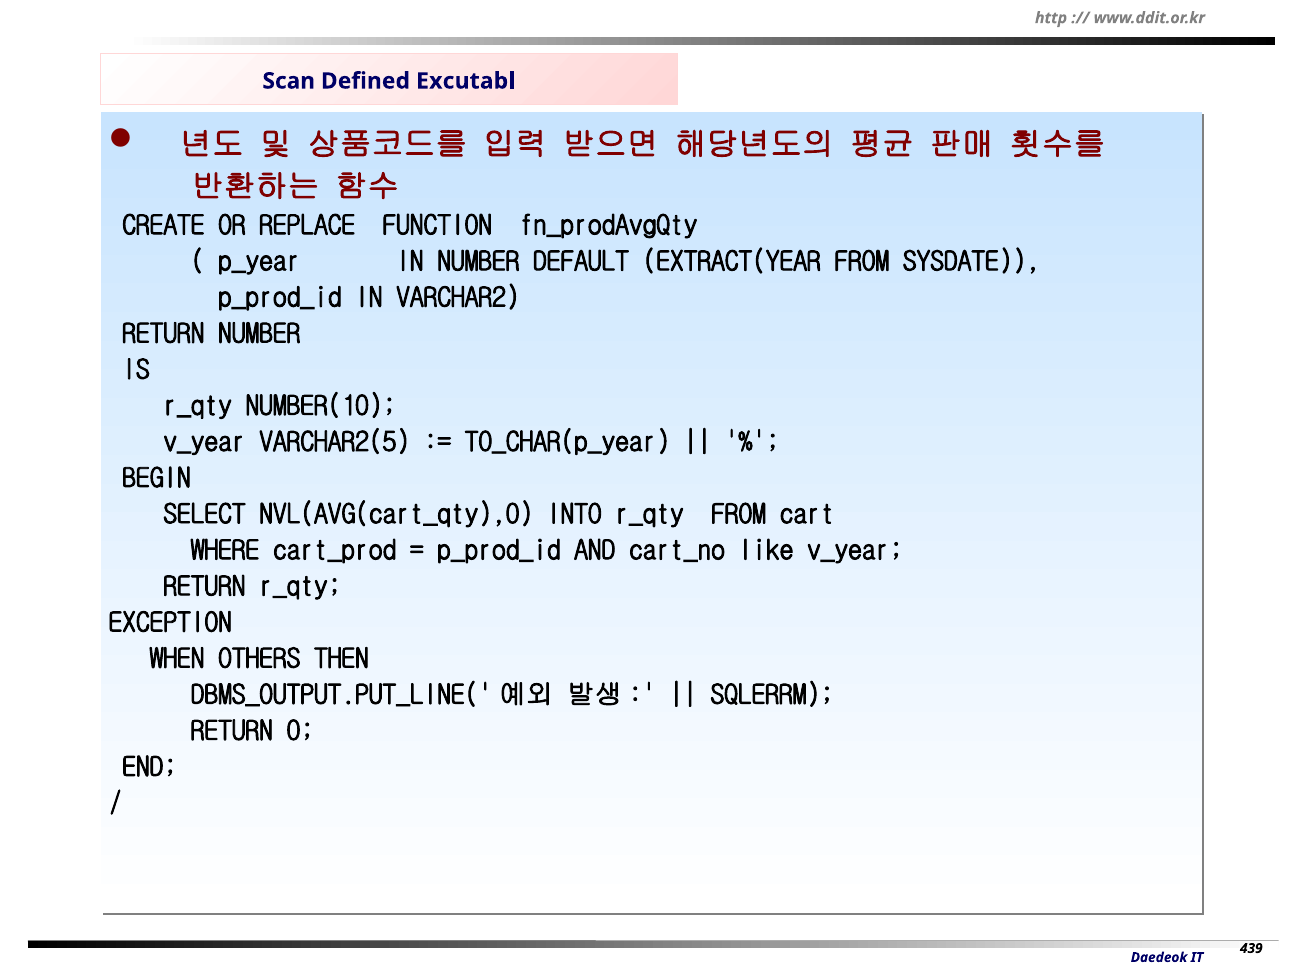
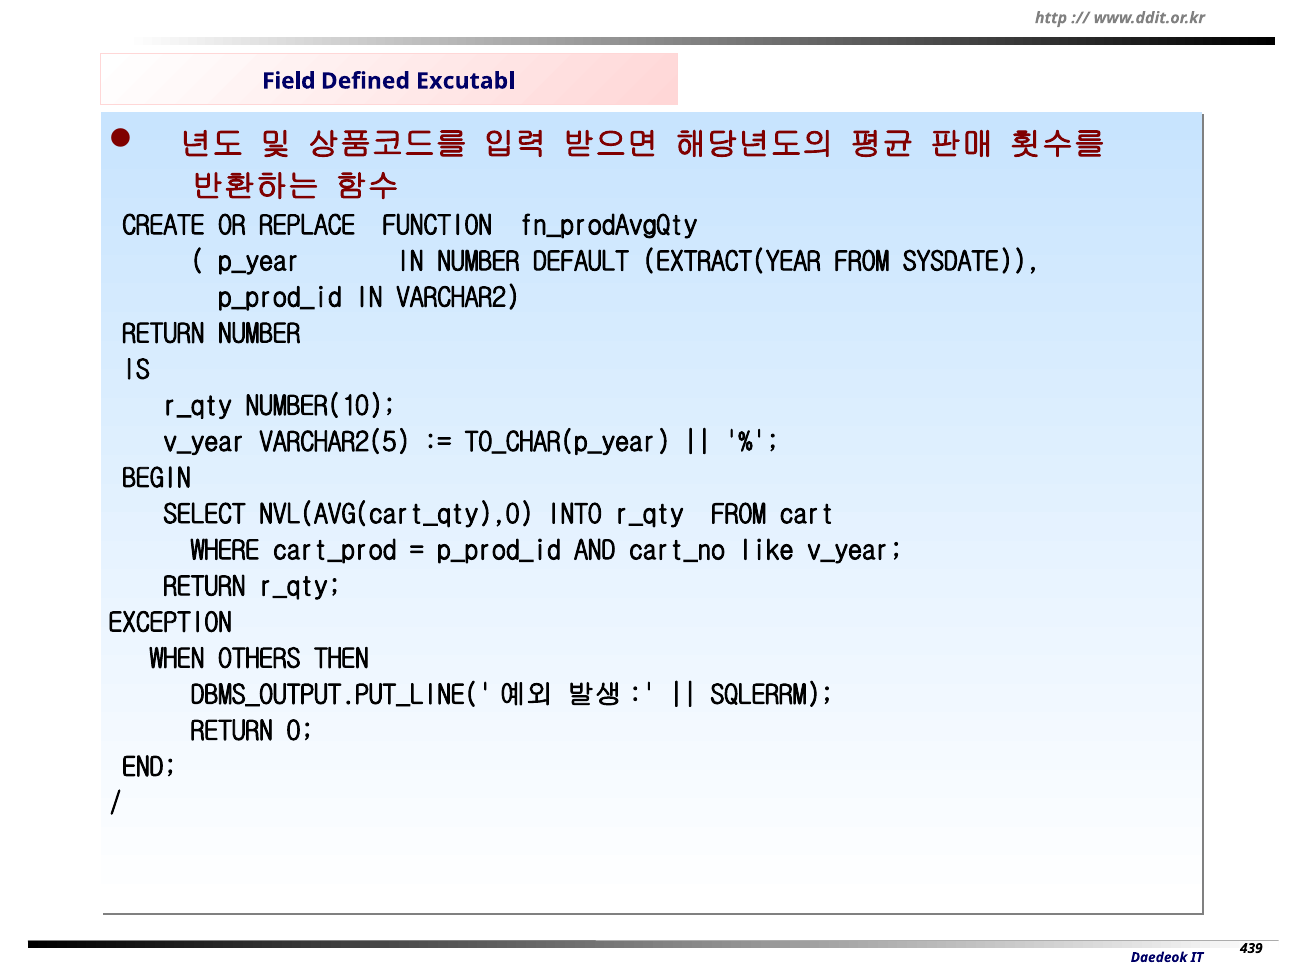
Scan: Scan -> Field (289, 81)
